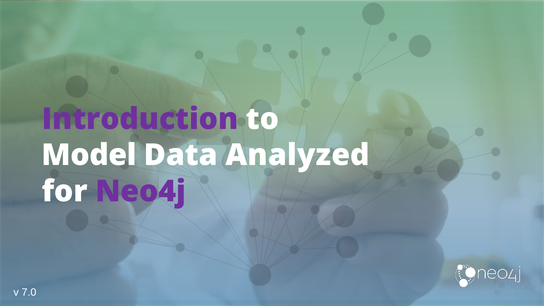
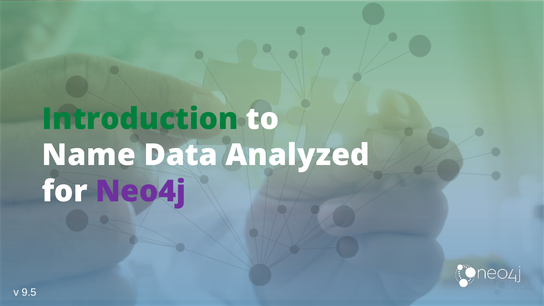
Introduction colour: purple -> green (140, 119)
Model: Model -> Name (89, 155)
7.0: 7.0 -> 9.5 (29, 292)
